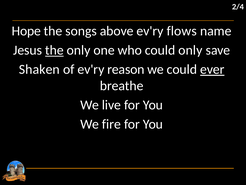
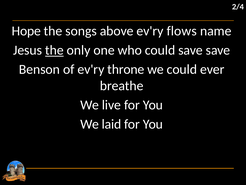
could only: only -> save (190, 50)
Shaken: Shaken -> Benson (39, 69)
reason: reason -> throne (126, 69)
ever underline: present -> none (212, 69)
fire: fire -> laid (112, 124)
